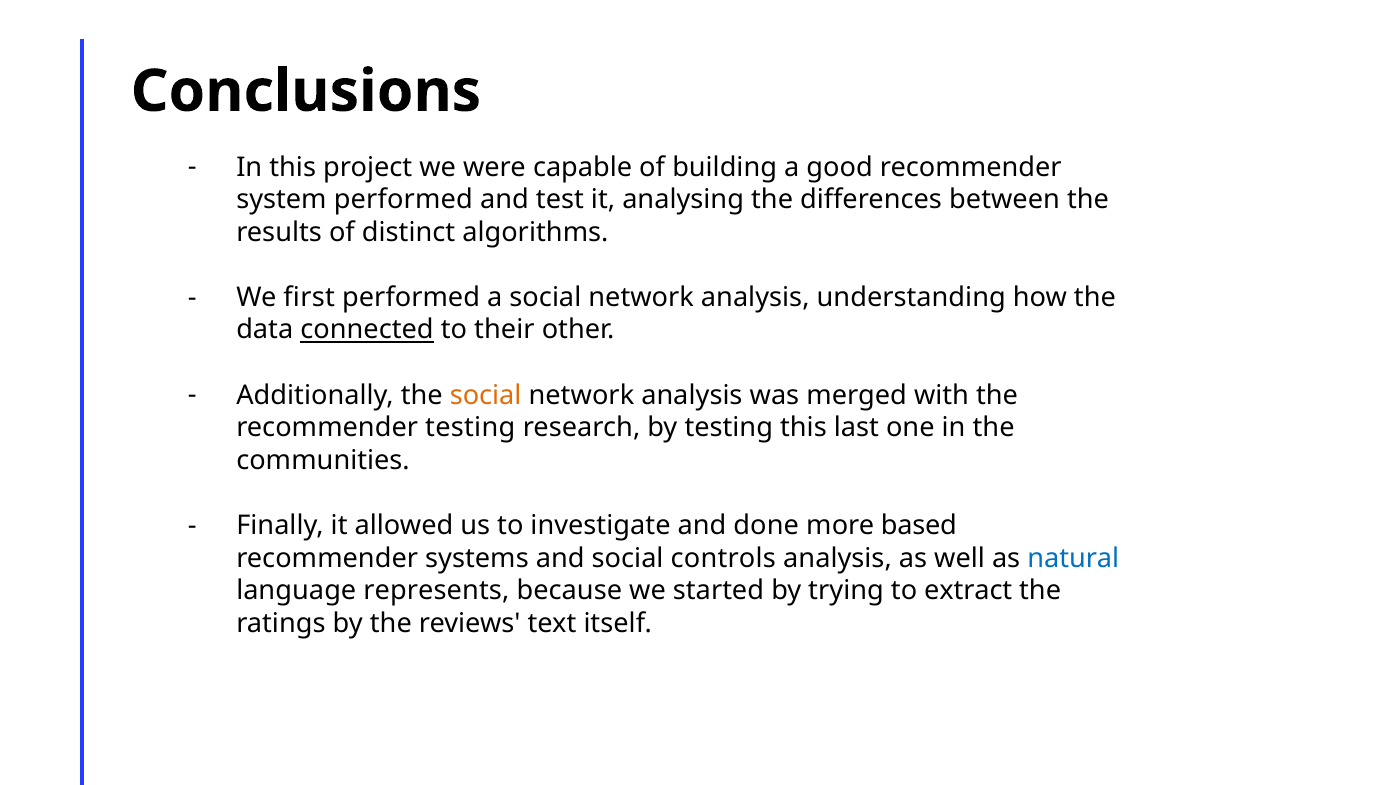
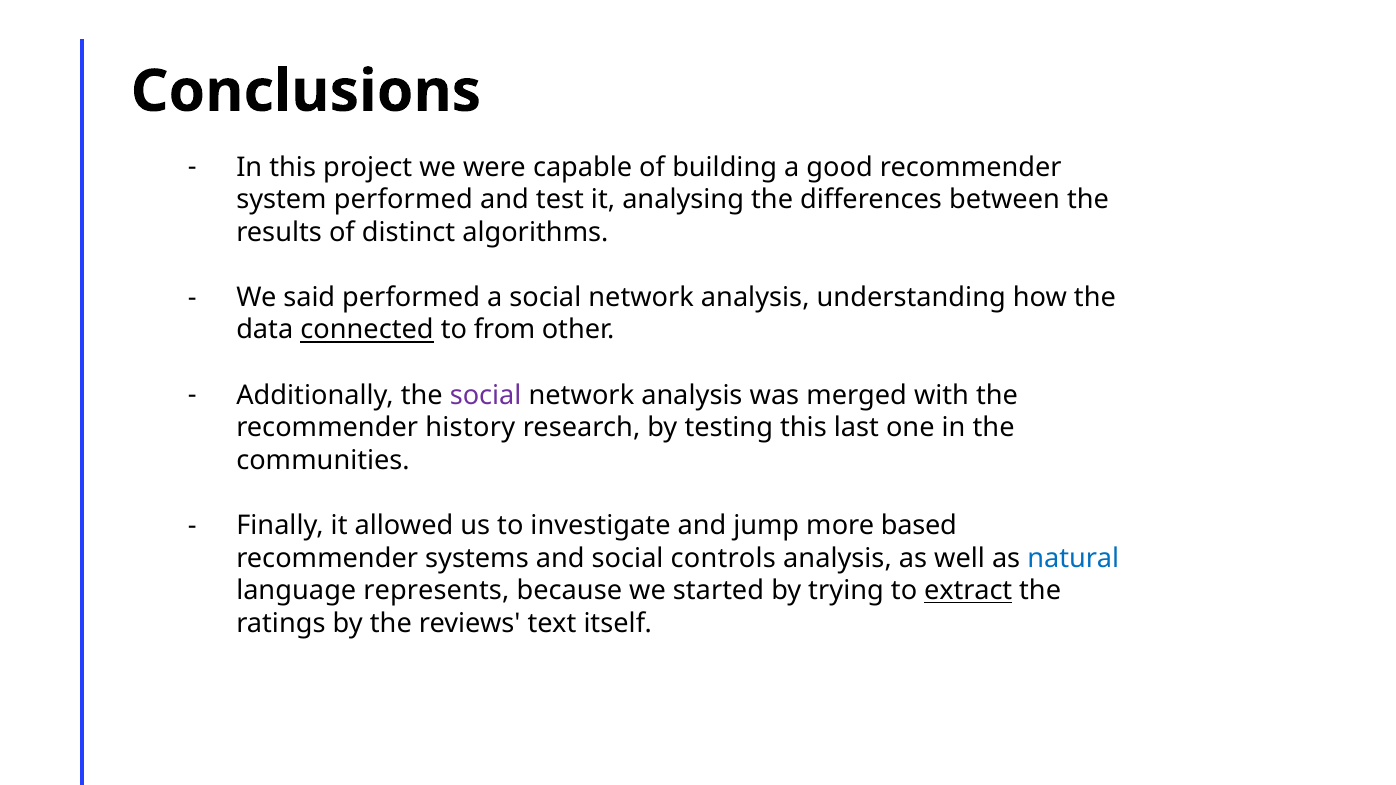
first: first -> said (309, 298)
their: their -> from (505, 330)
social colour: orange -> purple (486, 395)
recommender testing: testing -> history (470, 428)
done: done -> jump (766, 526)
extract underline: none -> present (968, 591)
